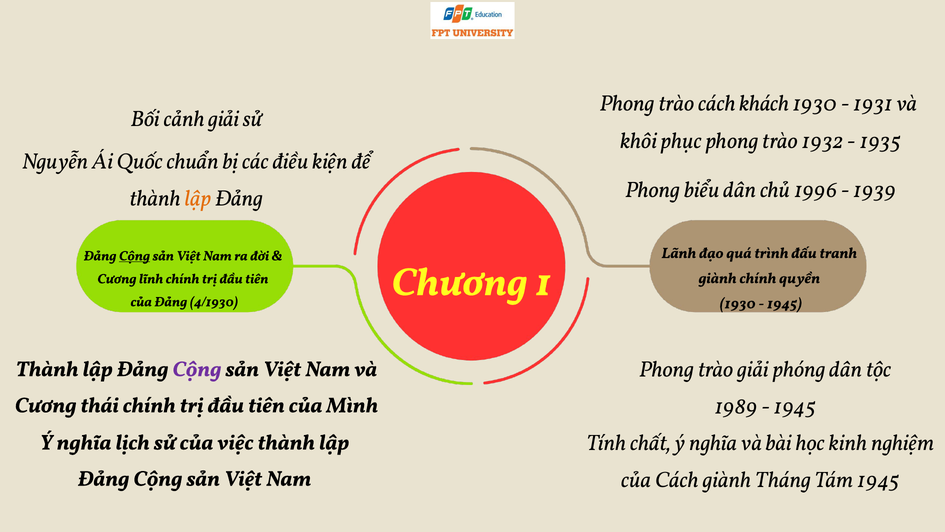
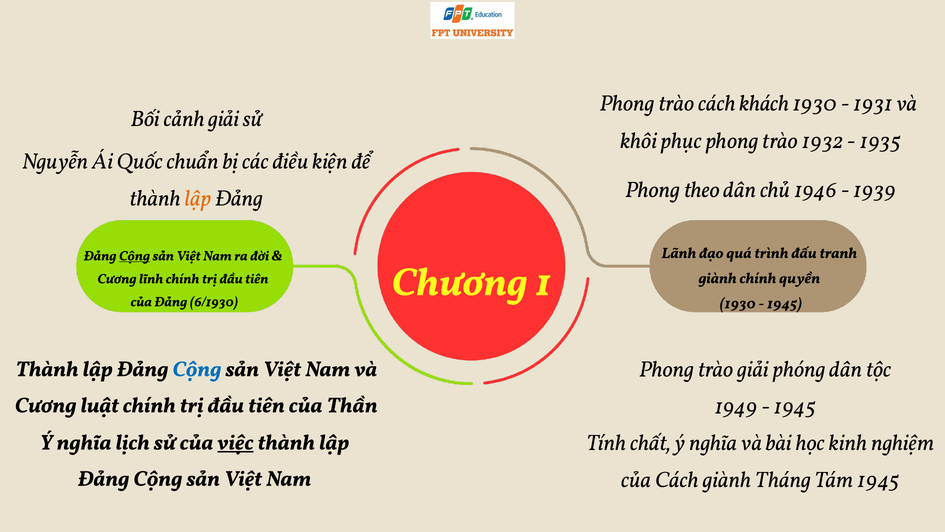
biểu: biểu -> theo (702, 190)
1996: 1996 -> 1946 (816, 190)
4/1930: 4/1930 -> 6/1930 (214, 302)
Cộng colour: purple -> blue (197, 369)
thái: thái -> luật (100, 405)
Mình: Mình -> Thần (352, 405)
1989: 1989 -> 1949 (736, 406)
việc underline: none -> present (235, 442)
